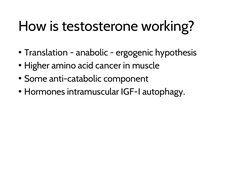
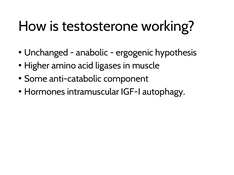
Translation: Translation -> Unchanged (46, 53)
cancer: cancer -> ligases (108, 66)
